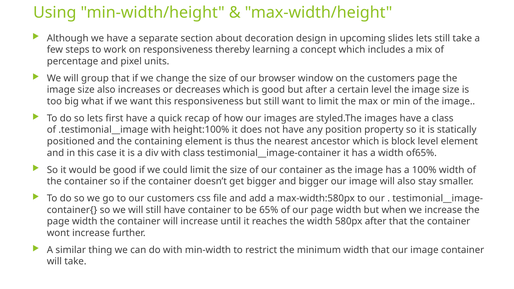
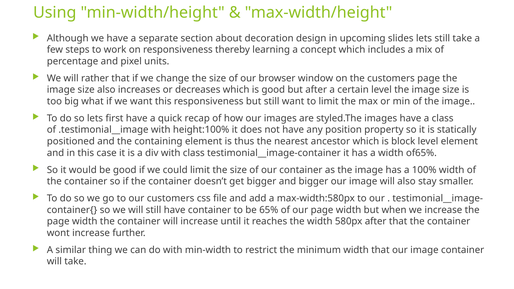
group: group -> rather (95, 78)
